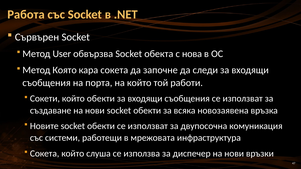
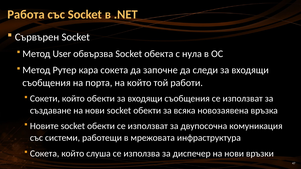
нова: нова -> нула (192, 54)
Която: Която -> Рутер (65, 70)
